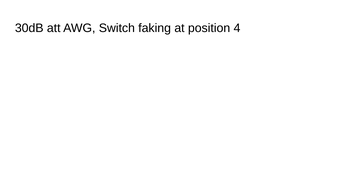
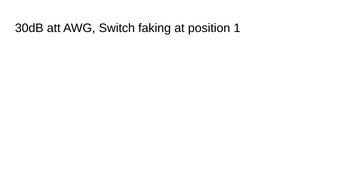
4: 4 -> 1 (237, 28)
